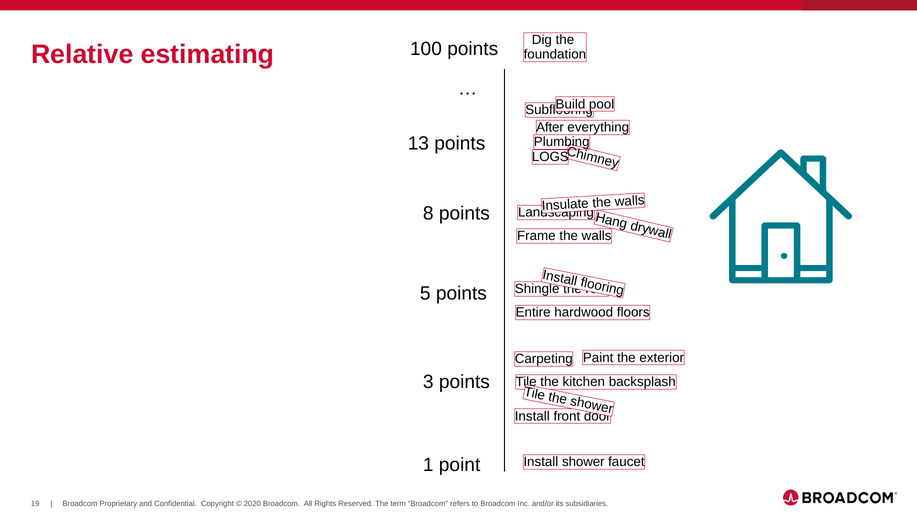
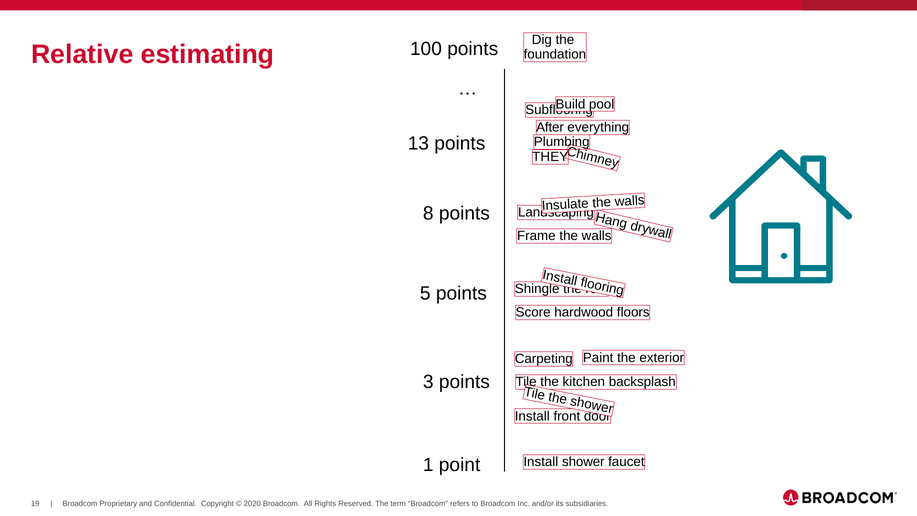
LOGS: LOGS -> THEY (550, 157)
Entire: Entire -> Score (533, 312)
